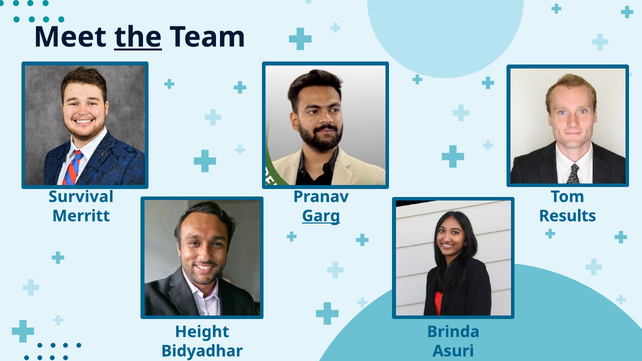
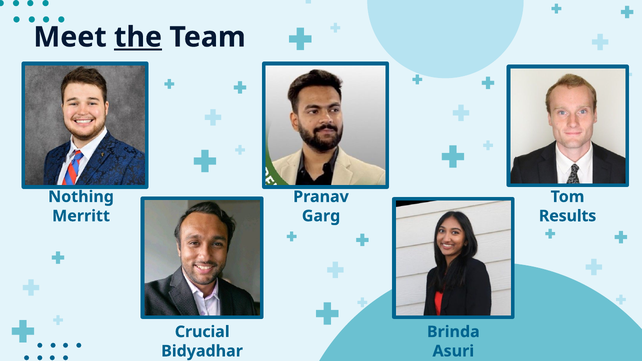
Survival: Survival -> Nothing (81, 197)
Garg underline: present -> none (321, 216)
Height: Height -> Crucial (202, 332)
